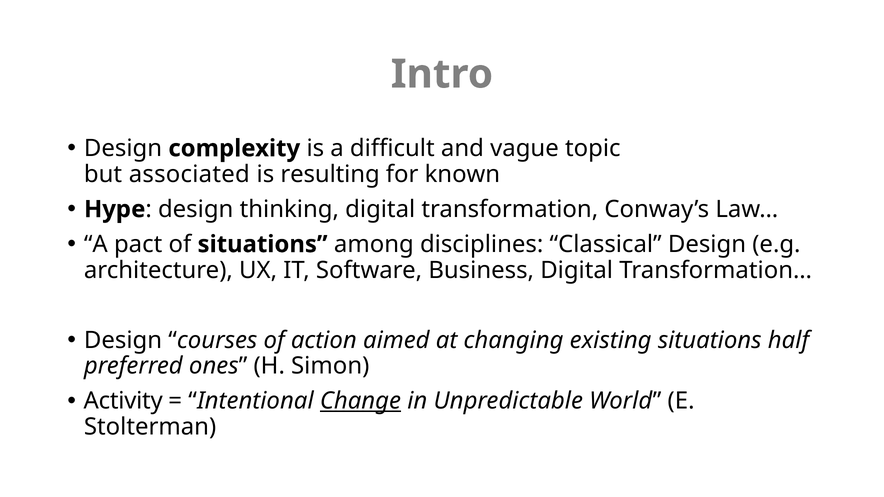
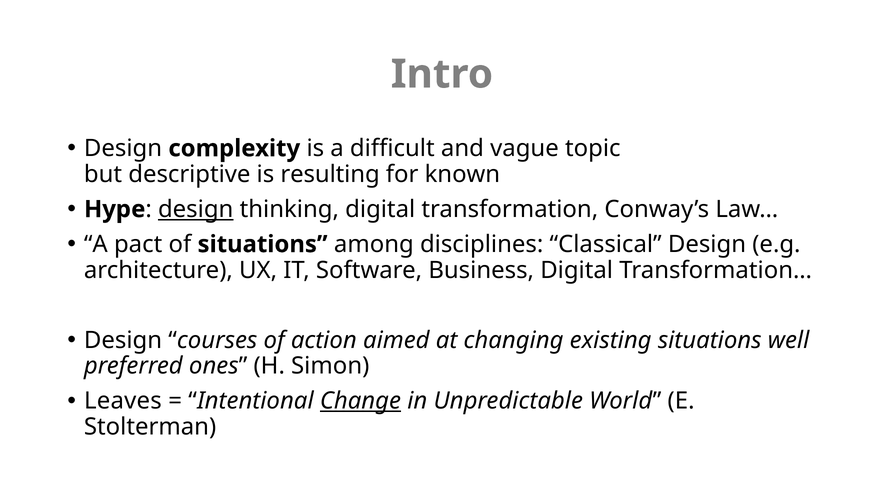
associated: associated -> descriptive (189, 174)
design underline: none -> present (196, 209)
half: half -> well (789, 340)
Activity: Activity -> Leaves (123, 401)
